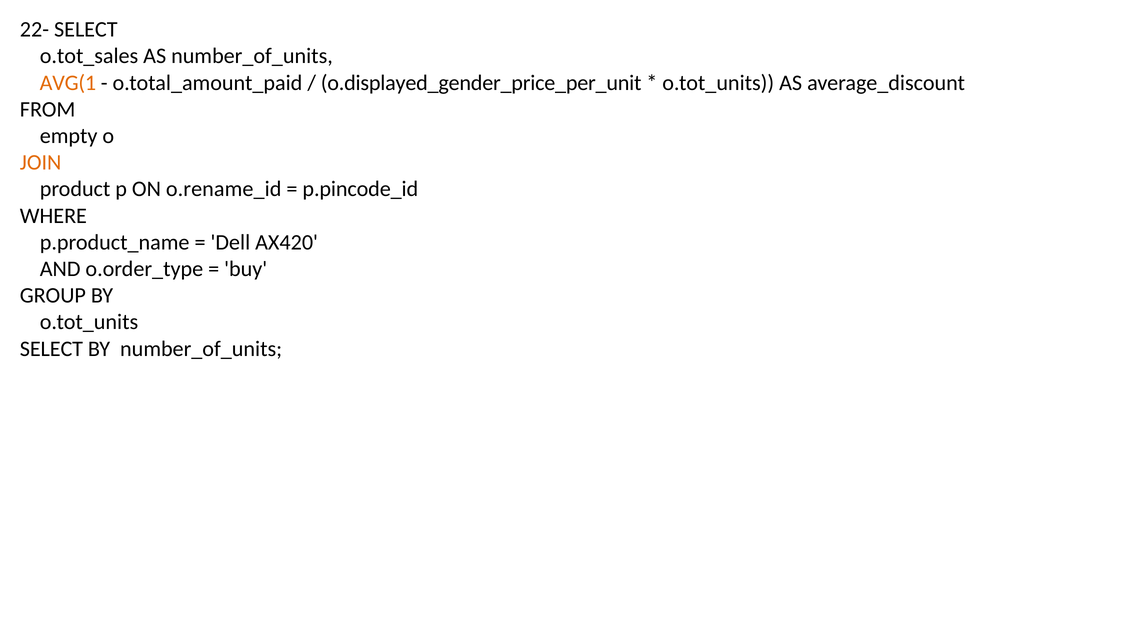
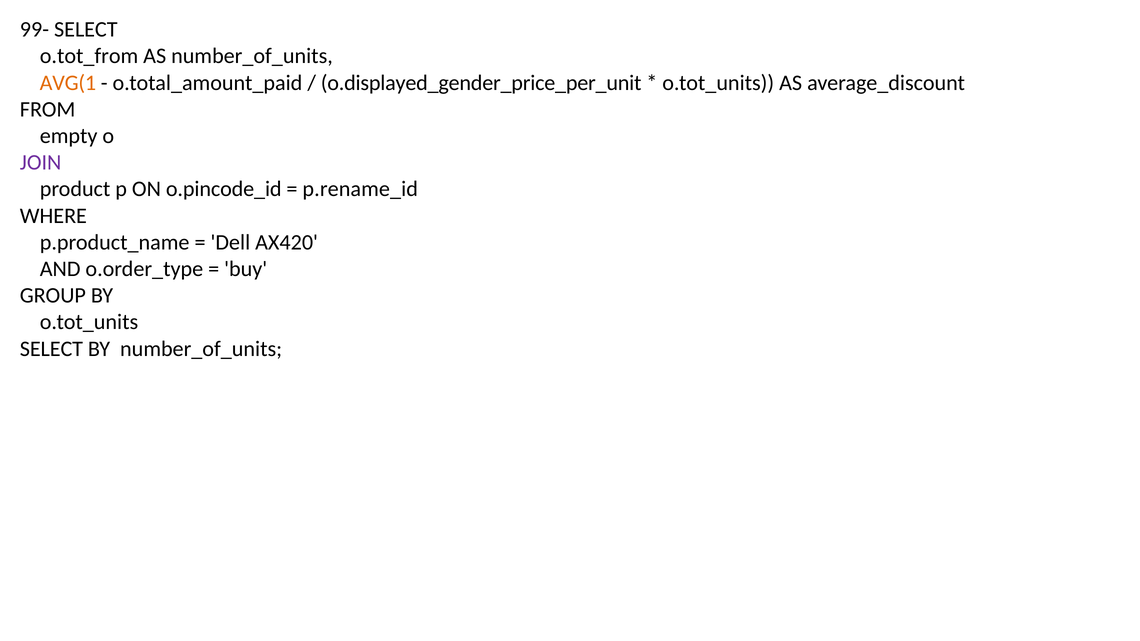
22-: 22- -> 99- (34, 30)
o.tot_sales: o.tot_sales -> o.tot_from (89, 56)
JOIN colour: orange -> purple (41, 163)
o.rename_id: o.rename_id -> o.pincode_id (224, 189)
p.pincode_id: p.pincode_id -> p.rename_id (360, 189)
